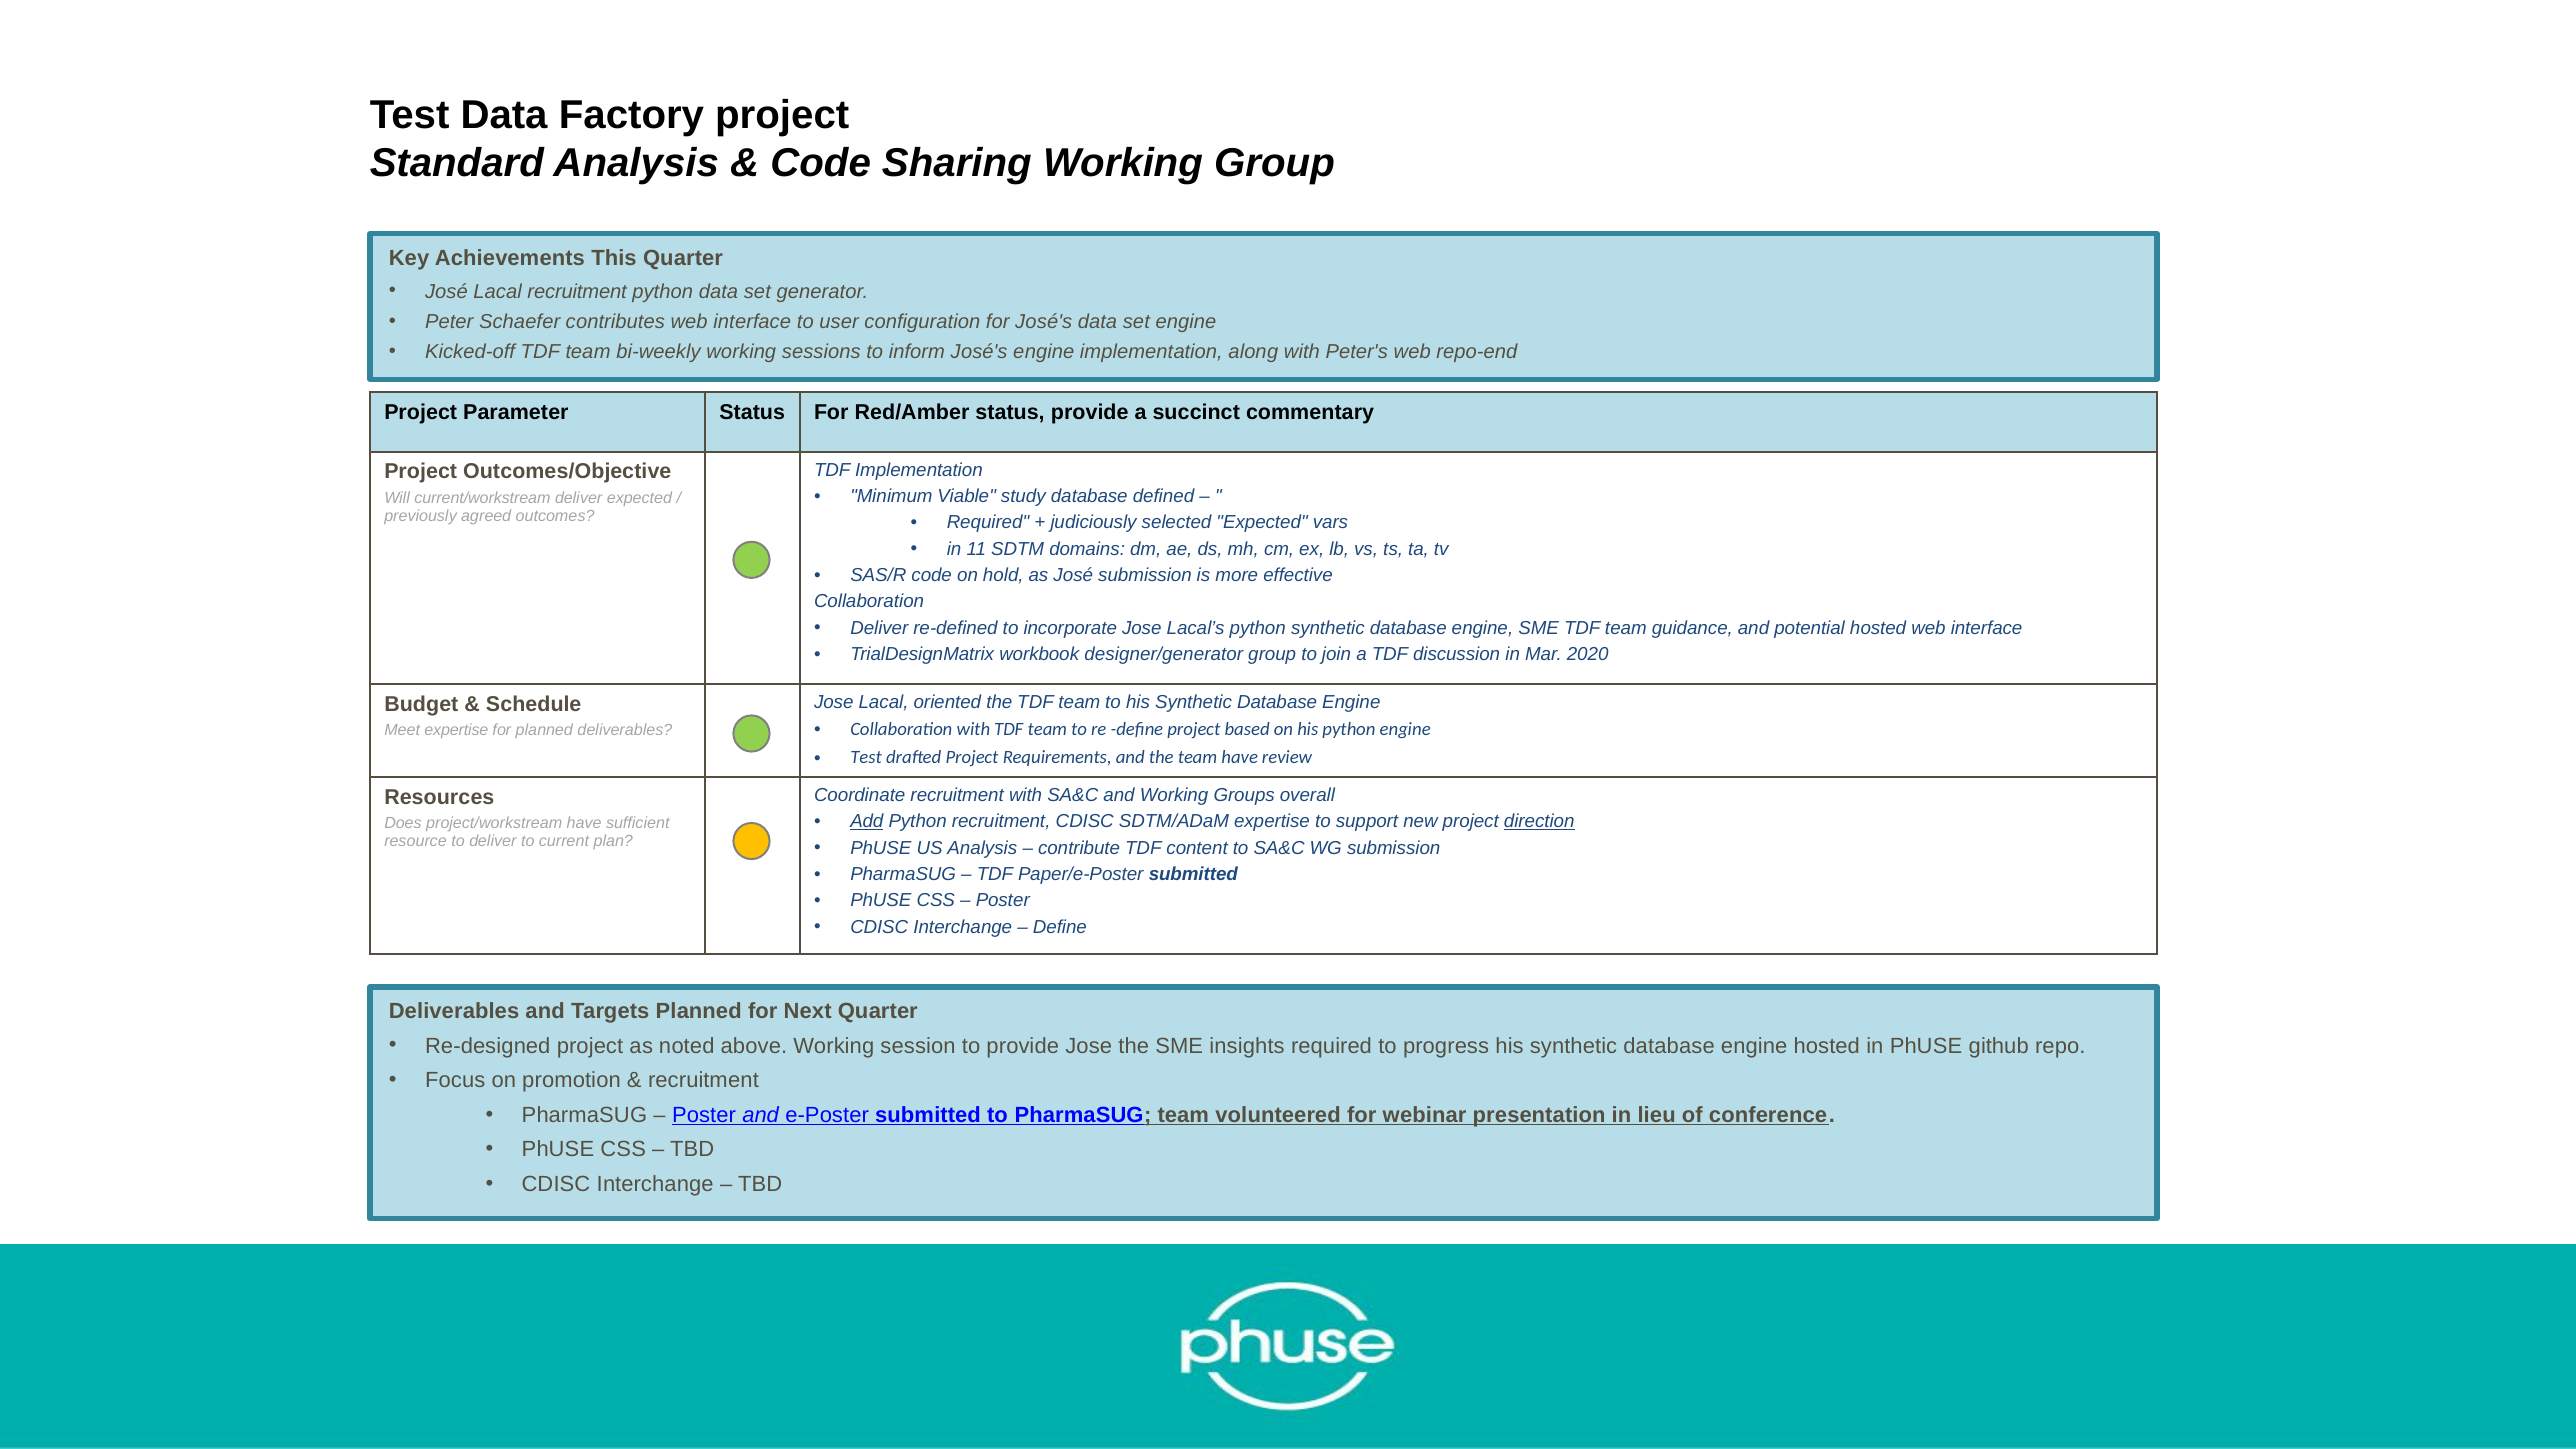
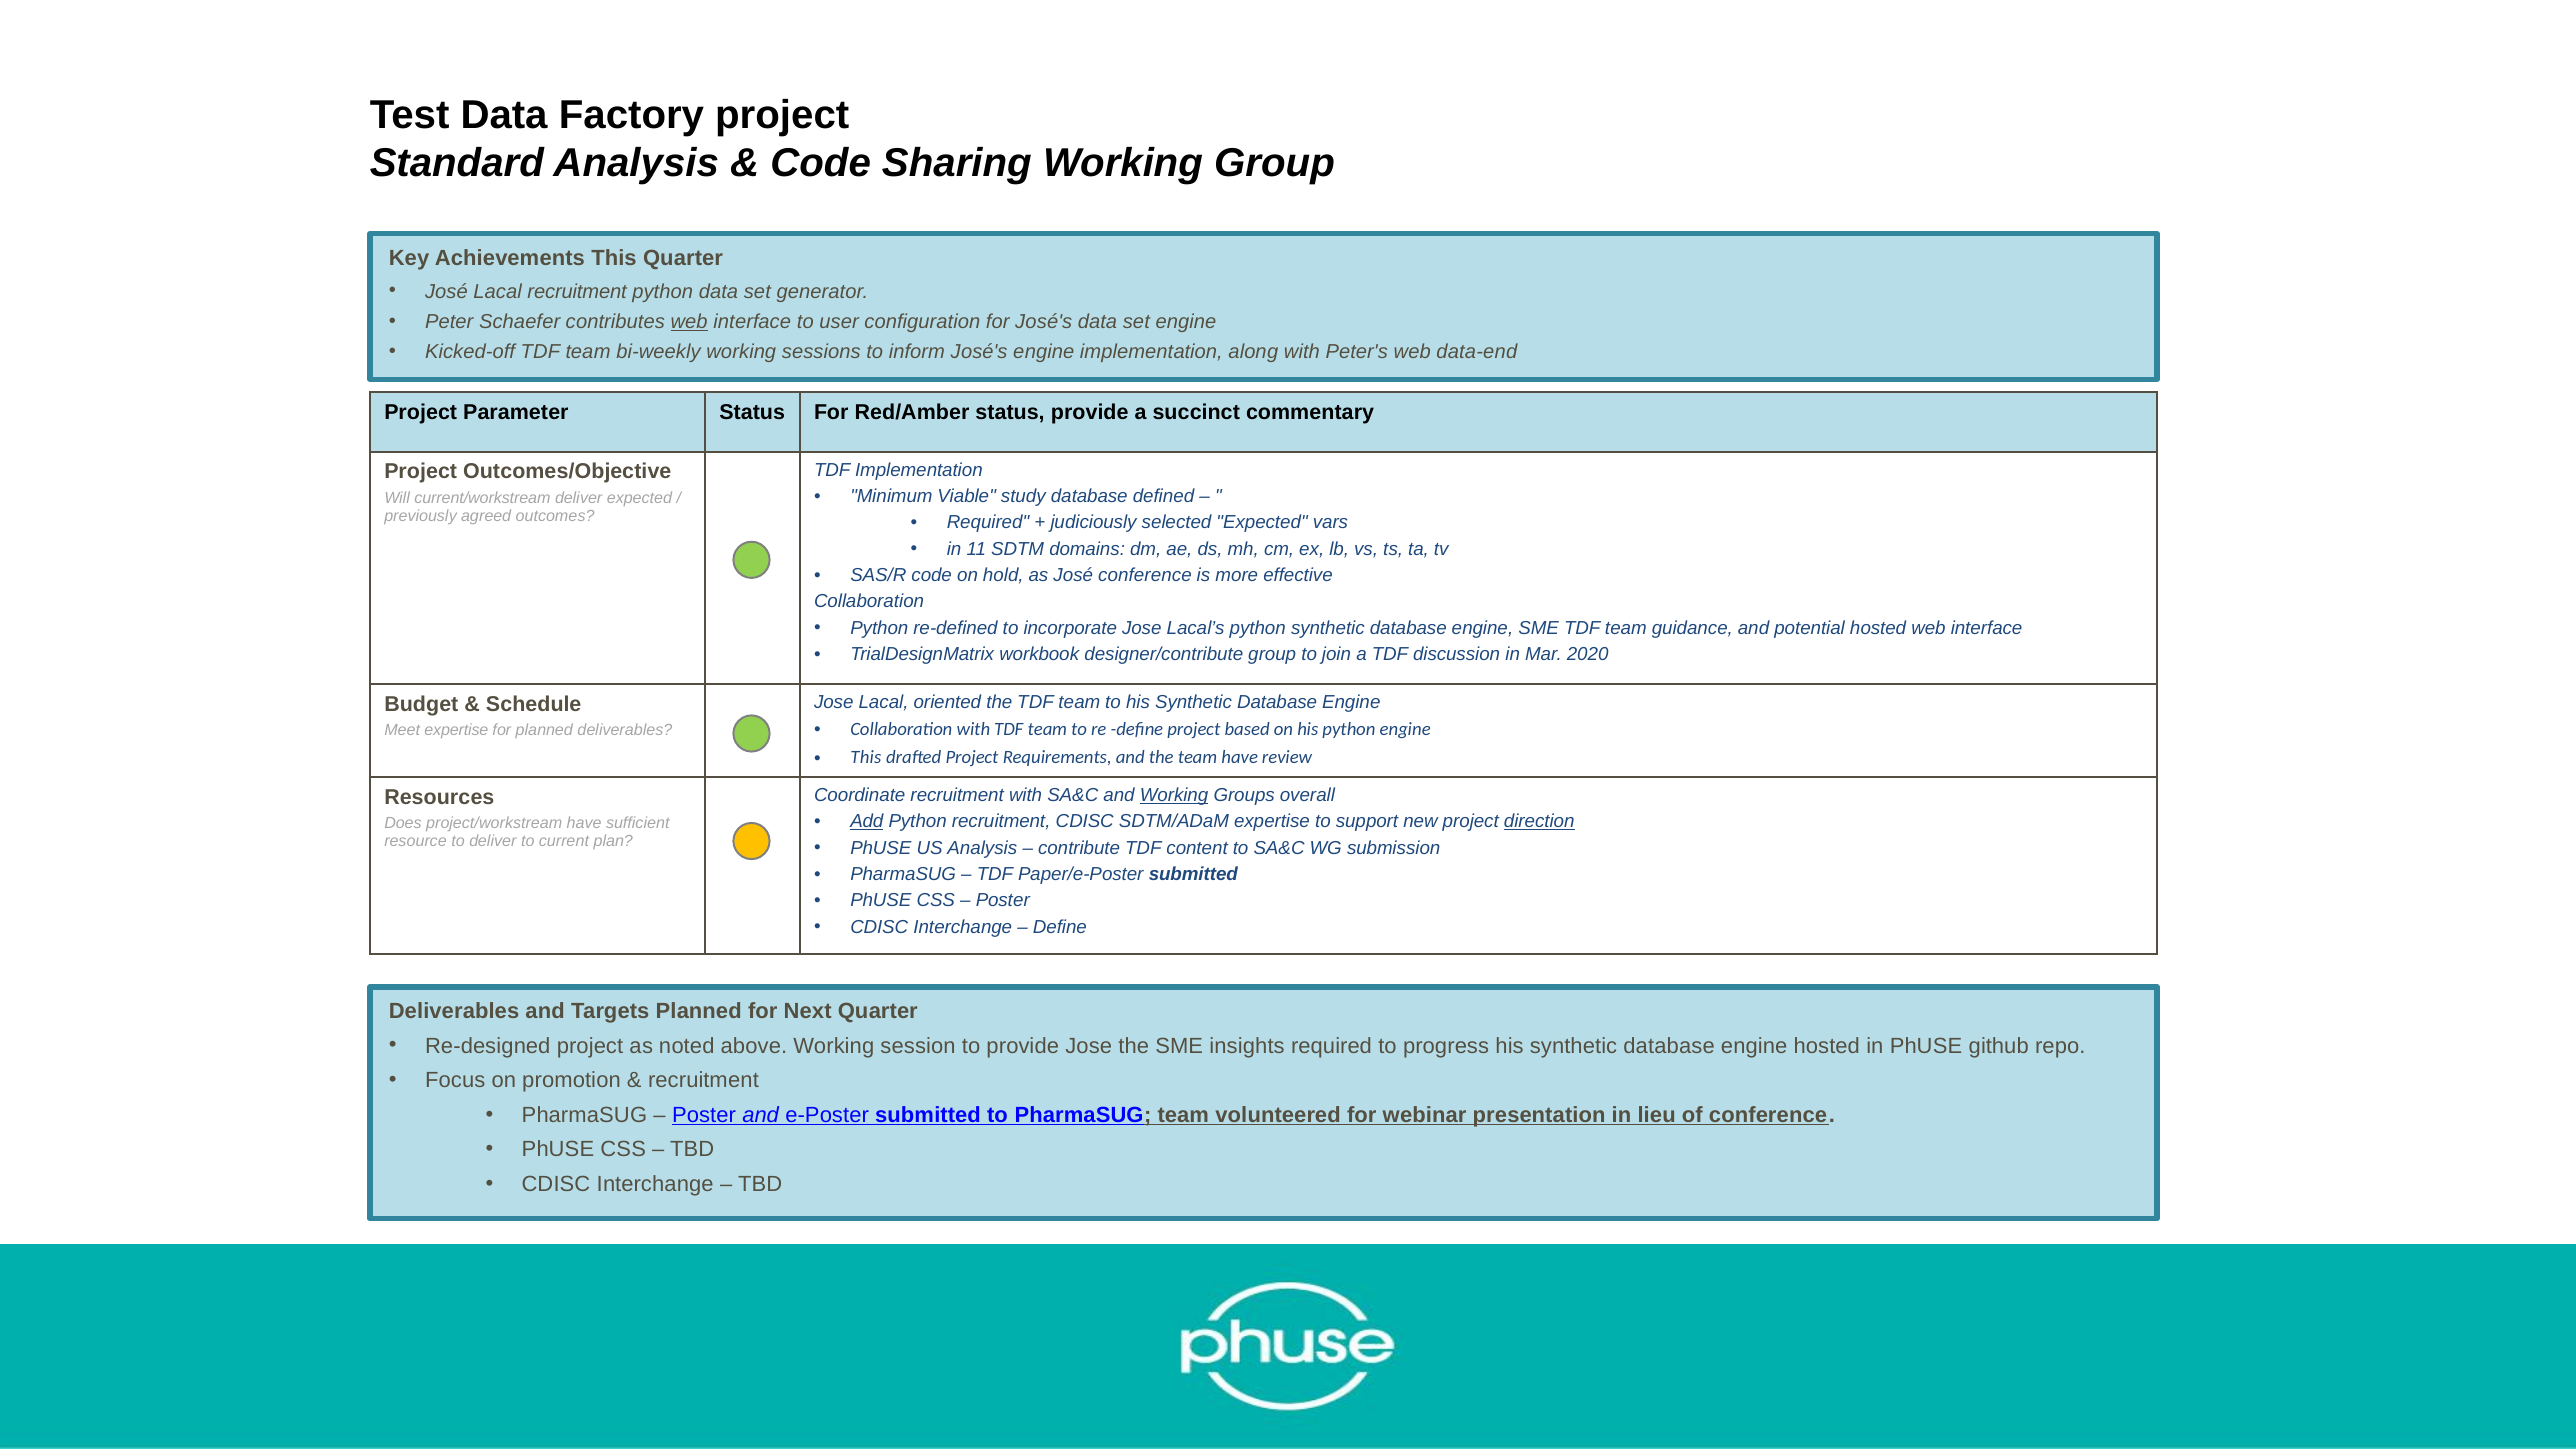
web underline: none -> present (689, 322)
repo-end: repo-end -> data-end (1477, 352)
José submission: submission -> conference (1145, 575)
Deliver: Deliver -> Python (879, 628)
designer/generator: designer/generator -> designer/contribute (1164, 654)
Test: Test -> This (866, 758)
Working underline: none -> present (1174, 795)
